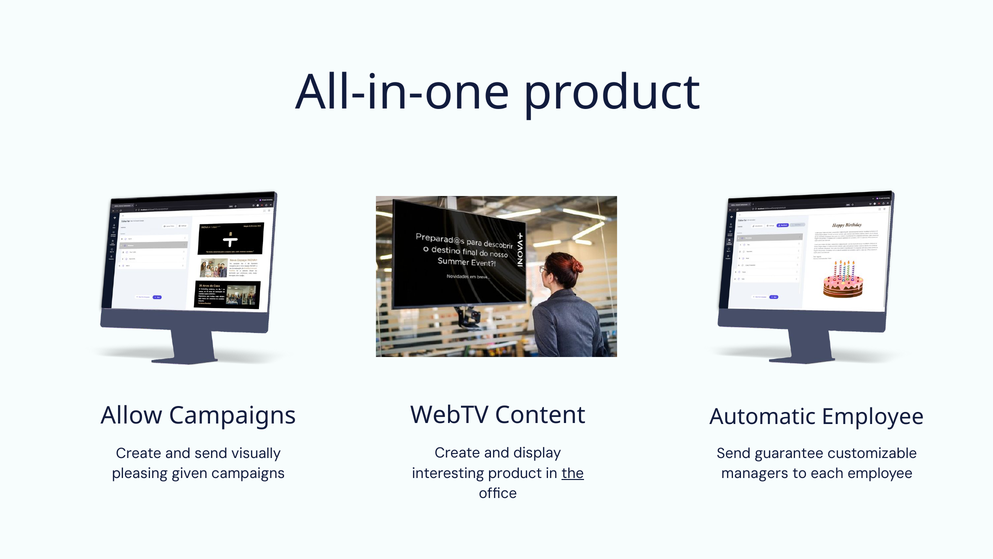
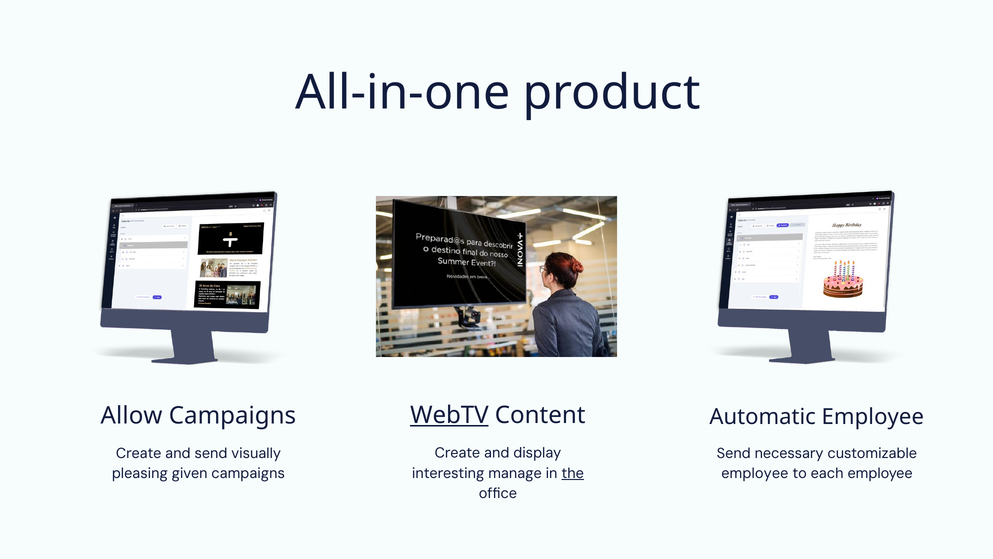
WebTV underline: none -> present (449, 415)
guarantee: guarantee -> necessary (789, 453)
interesting product: product -> manage (515, 473)
managers: managers -> employee (755, 473)
